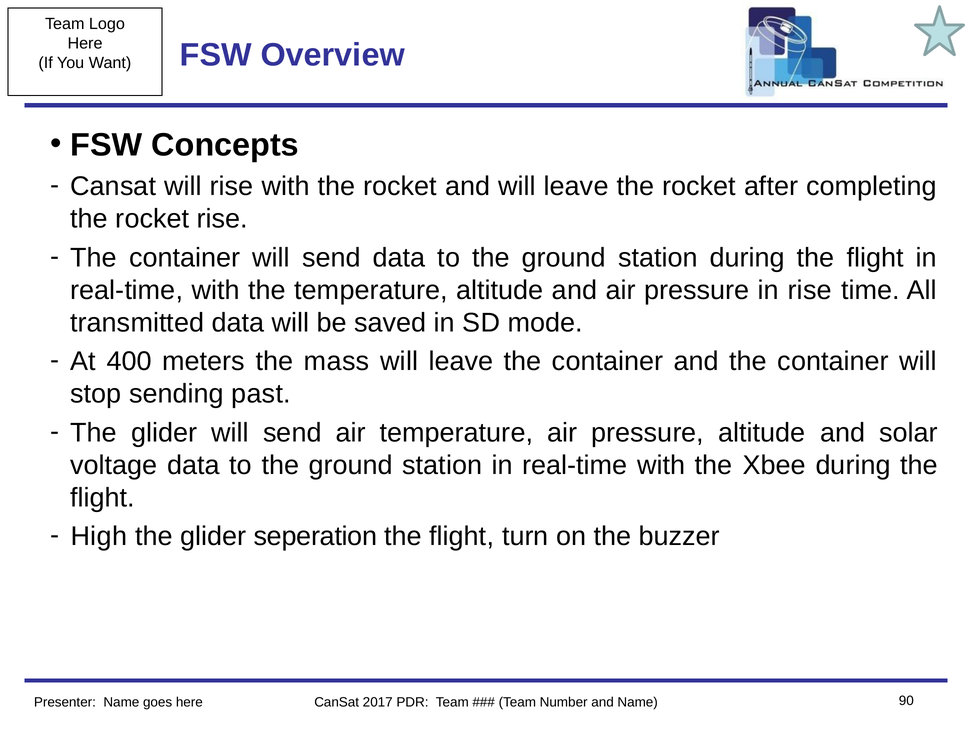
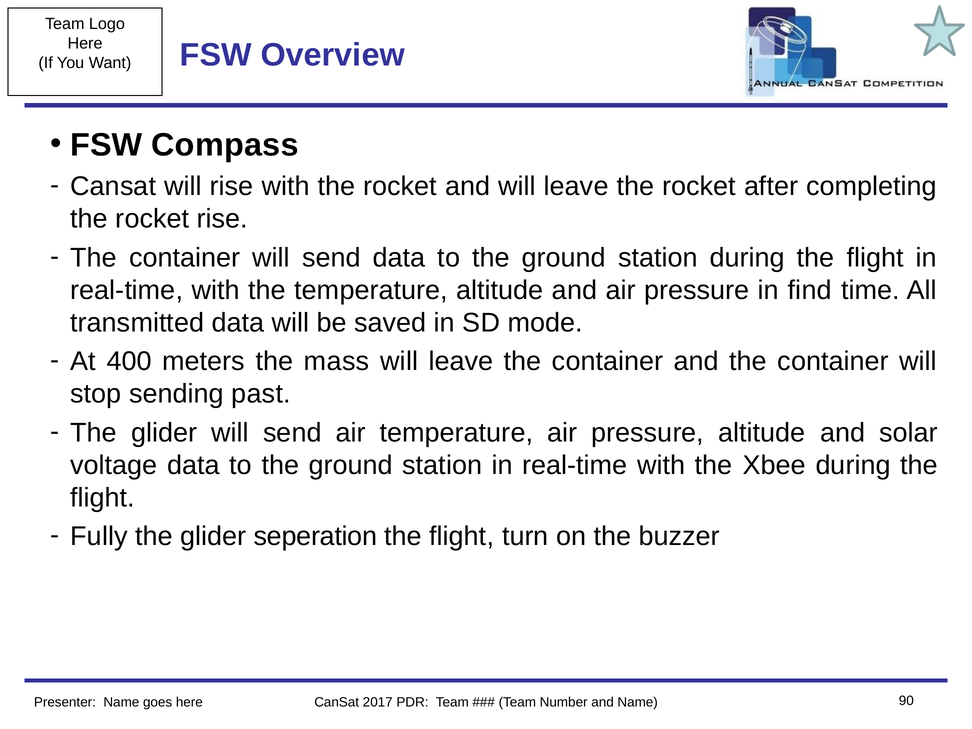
Concepts: Concepts -> Compass (225, 145)
in rise: rise -> find (810, 290)
High: High -> Fully (99, 537)
